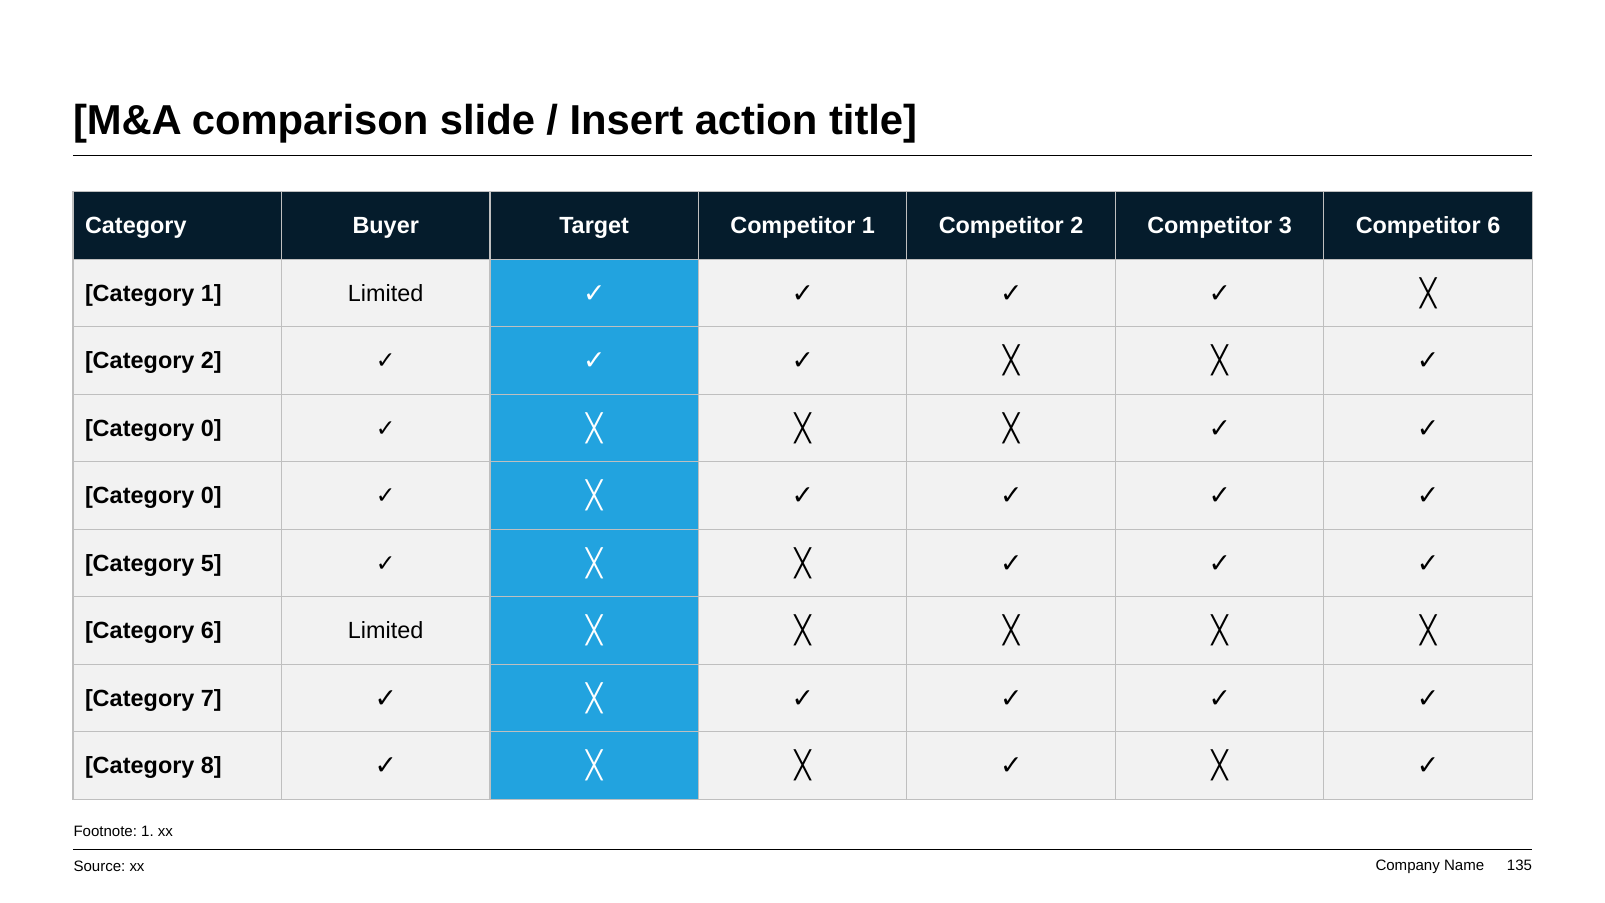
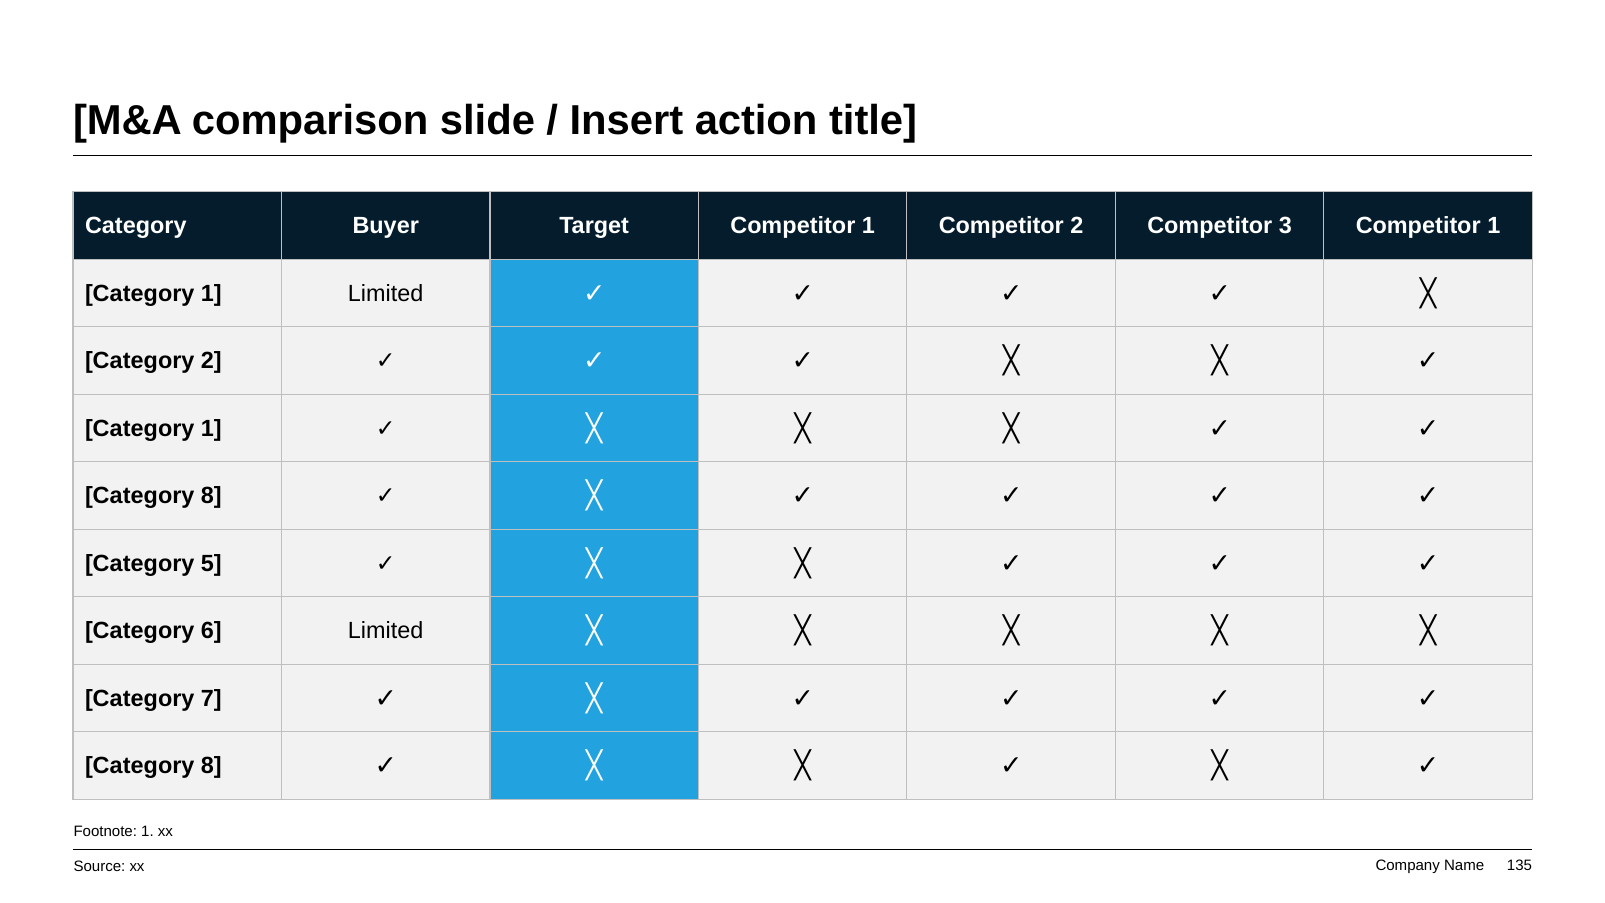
3 Competitor 6: 6 -> 1 (1494, 226)
0: 0 -> 1 (211, 428)
0: 0 -> 8 (211, 496)
